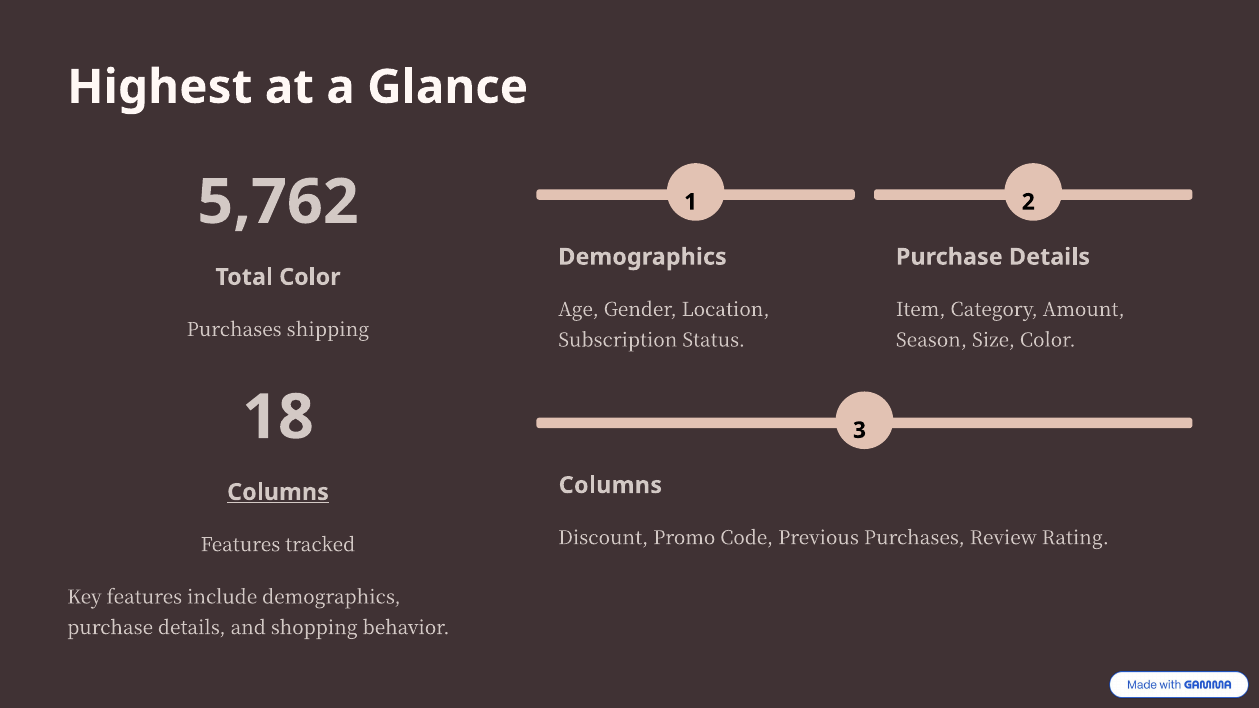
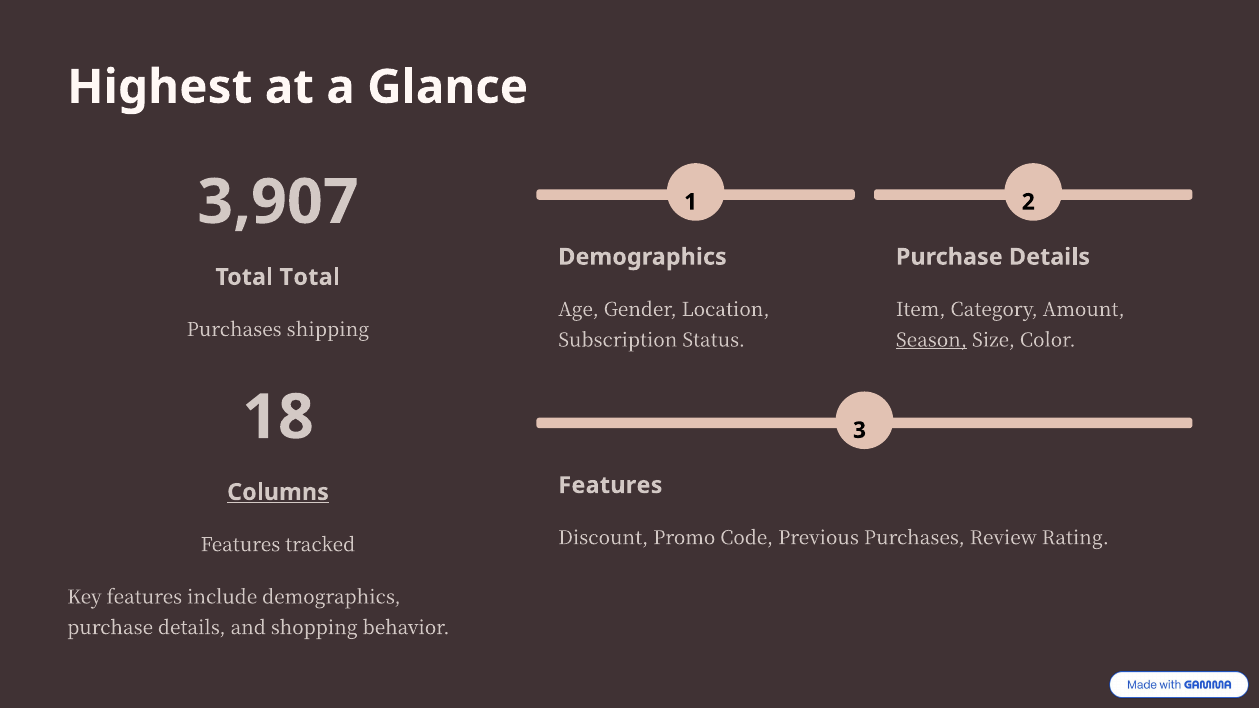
5,762: 5,762 -> 3,907 (278, 202)
Total Color: Color -> Total (310, 277)
Season underline: none -> present (931, 340)
Columns: Columns -> Features (610, 485)
